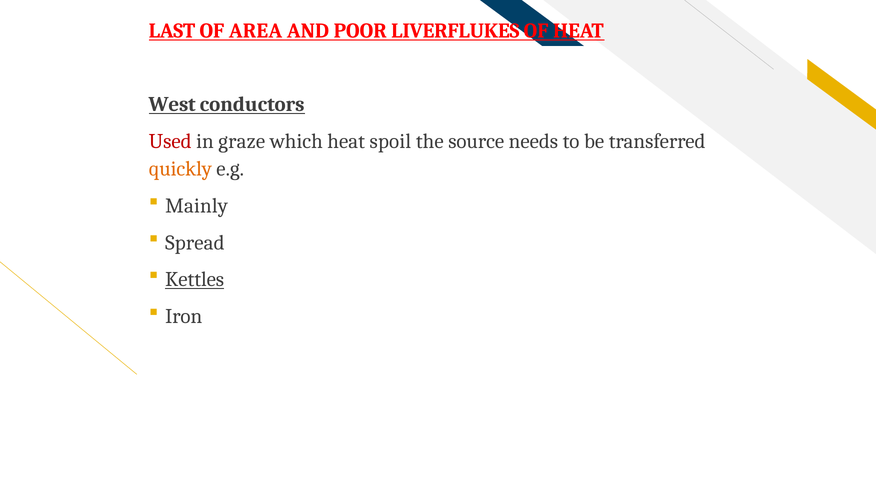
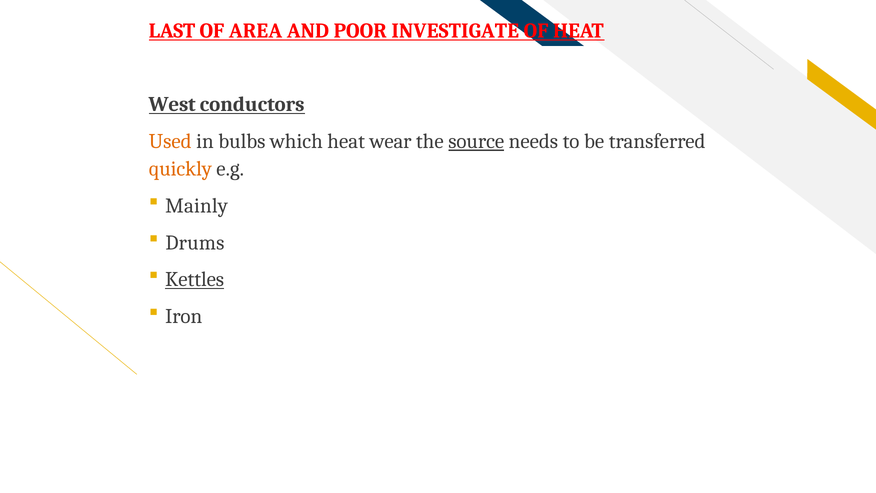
LIVERFLUKES: LIVERFLUKES -> INVESTIGATE (455, 31)
Used colour: red -> orange (170, 141)
graze: graze -> bulbs (242, 141)
spoil: spoil -> wear (391, 141)
source underline: none -> present (476, 141)
Spread: Spread -> Drums (195, 242)
